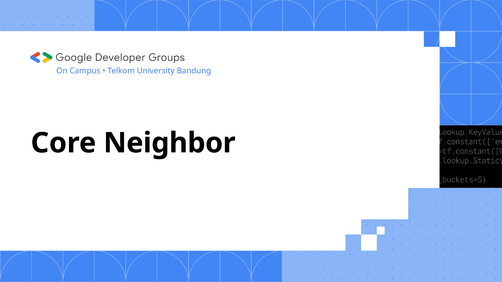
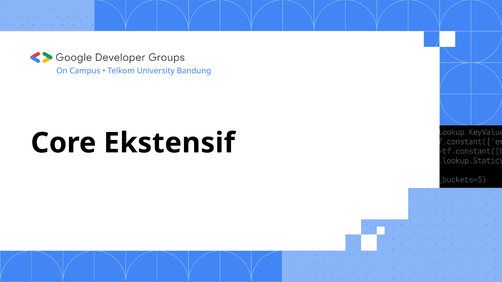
Neighbor: Neighbor -> Ekstensif (169, 143)
